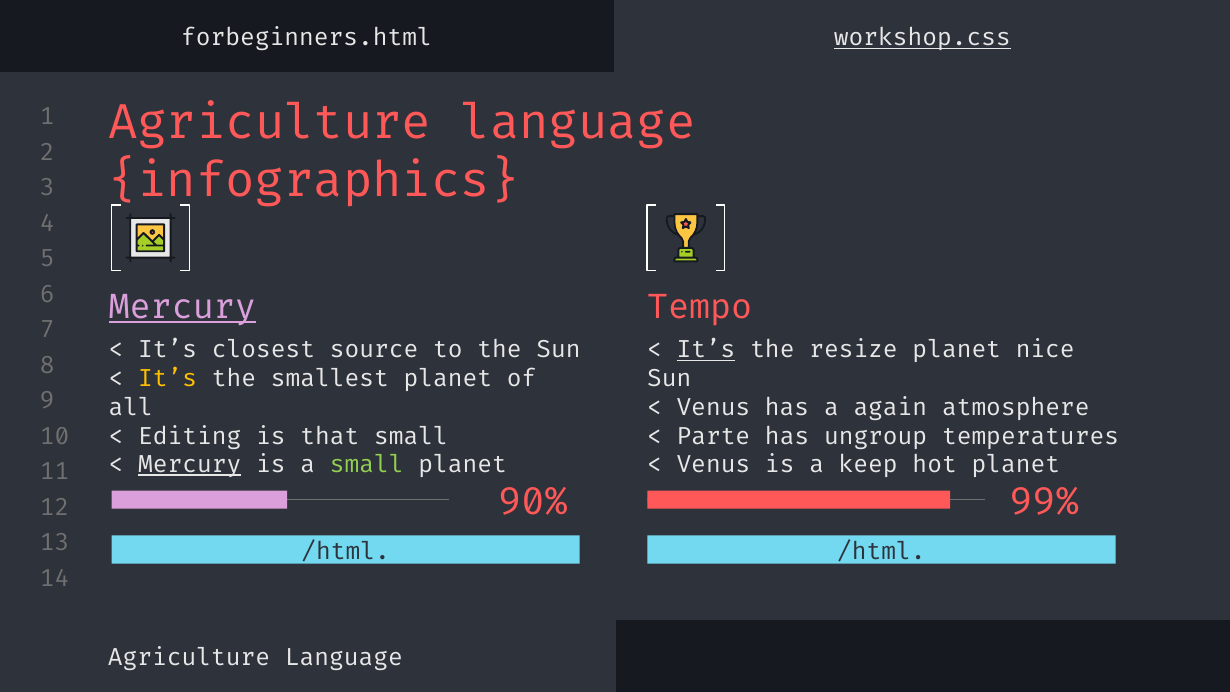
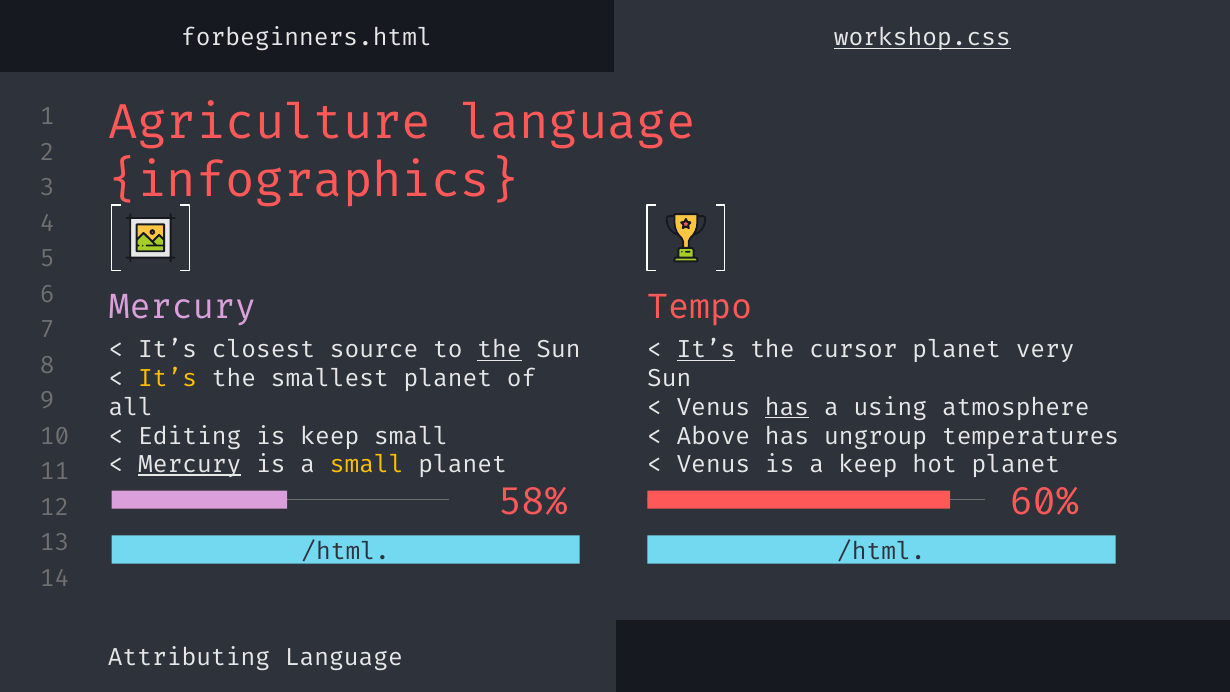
Mercury underline: present -> none (182, 307)
the underline: none -> present (500, 350)
resize: resize -> cursor (853, 350)
nice: nice -> very (1045, 350)
has underline: none -> present (787, 407)
again: again -> using (890, 407)
is that: that -> keep (330, 436)
Parte: Parte -> Above (713, 436)
small colour: light green -> yellow (367, 465)
90%: 90% -> 58% (533, 502)
99%: 99% -> 60% (1044, 502)
Agriculture: Agriculture -> Attributing (189, 657)
